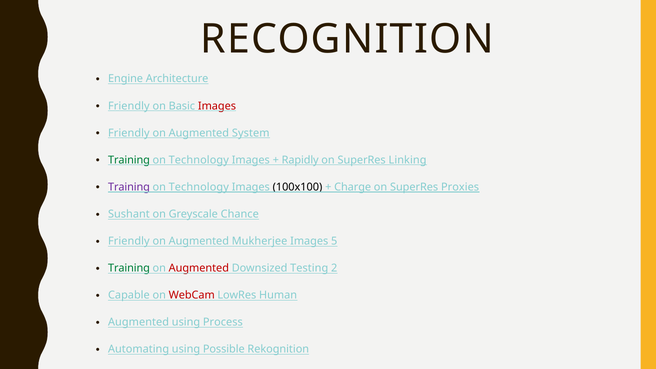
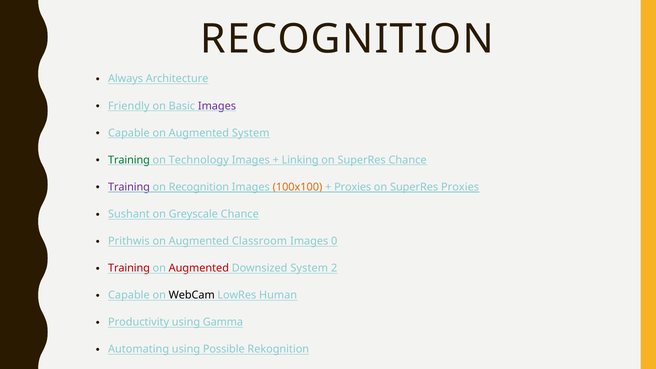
Engine: Engine -> Always (126, 79)
Images colour: red -> purple (217, 106)
Friendly: Friendly -> Capable (129, 133)
Rapidly: Rapidly -> Linking (300, 160)
SuperRes Linking: Linking -> Chance (408, 160)
Technology: Technology -> Recognition (199, 187)
100x100 colour: black -> orange (297, 187)
Charge: Charge -> Proxies (353, 187)
Friendly: Friendly -> Prithwis (129, 241)
Mukherjee: Mukherjee -> Classroom (260, 241)
5: 5 -> 0 (334, 241)
Training colour: green -> red (129, 268)
Downsized Testing: Testing -> System (309, 268)
WebCam colour: red -> black (192, 295)
Augmented: Augmented -> Productivity (139, 322)
Process: Process -> Gamma (223, 322)
